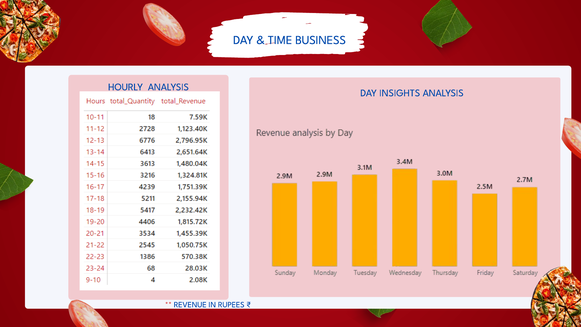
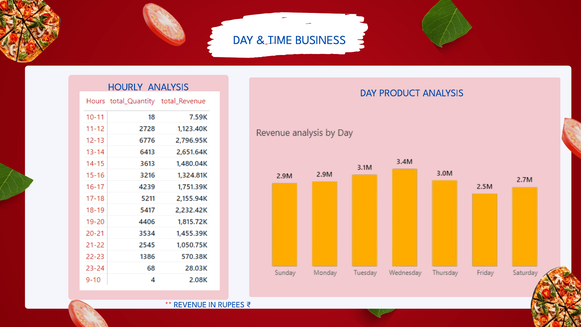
INSIGHTS: INSIGHTS -> PRODUCT (400, 93)
